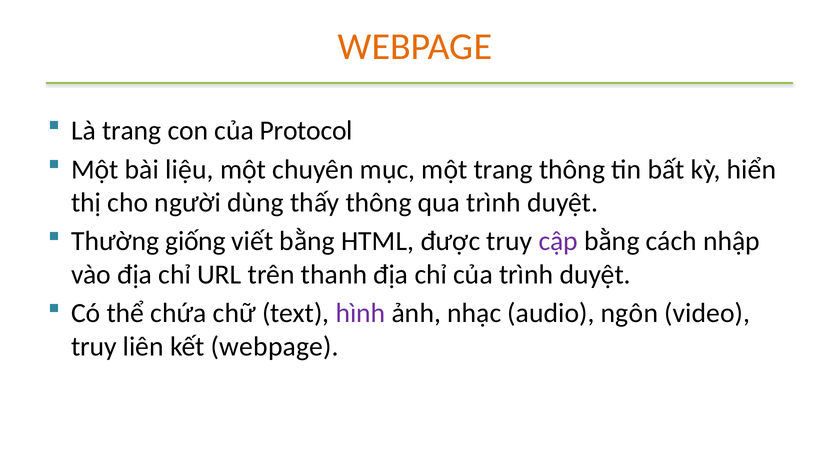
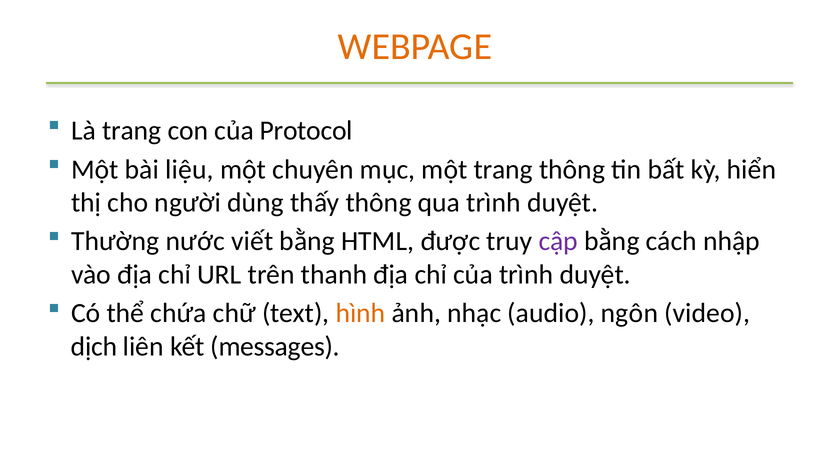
giống: giống -> nước (195, 241)
hình colour: purple -> orange (361, 313)
truy: truy -> dịch (94, 346)
kết webpage: webpage -> messages (275, 346)
